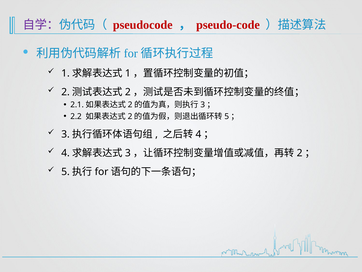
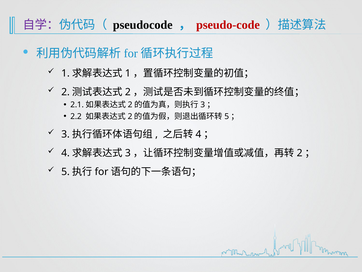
pseudocode colour: red -> black (143, 25)
